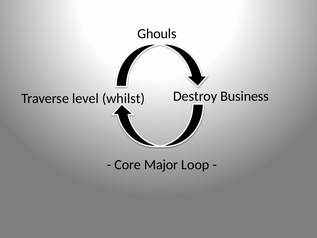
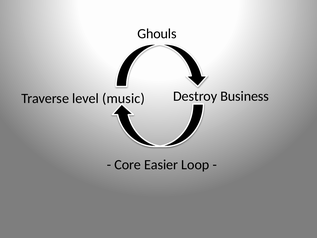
whilst: whilst -> music (123, 98)
Major: Major -> Easier (161, 165)
